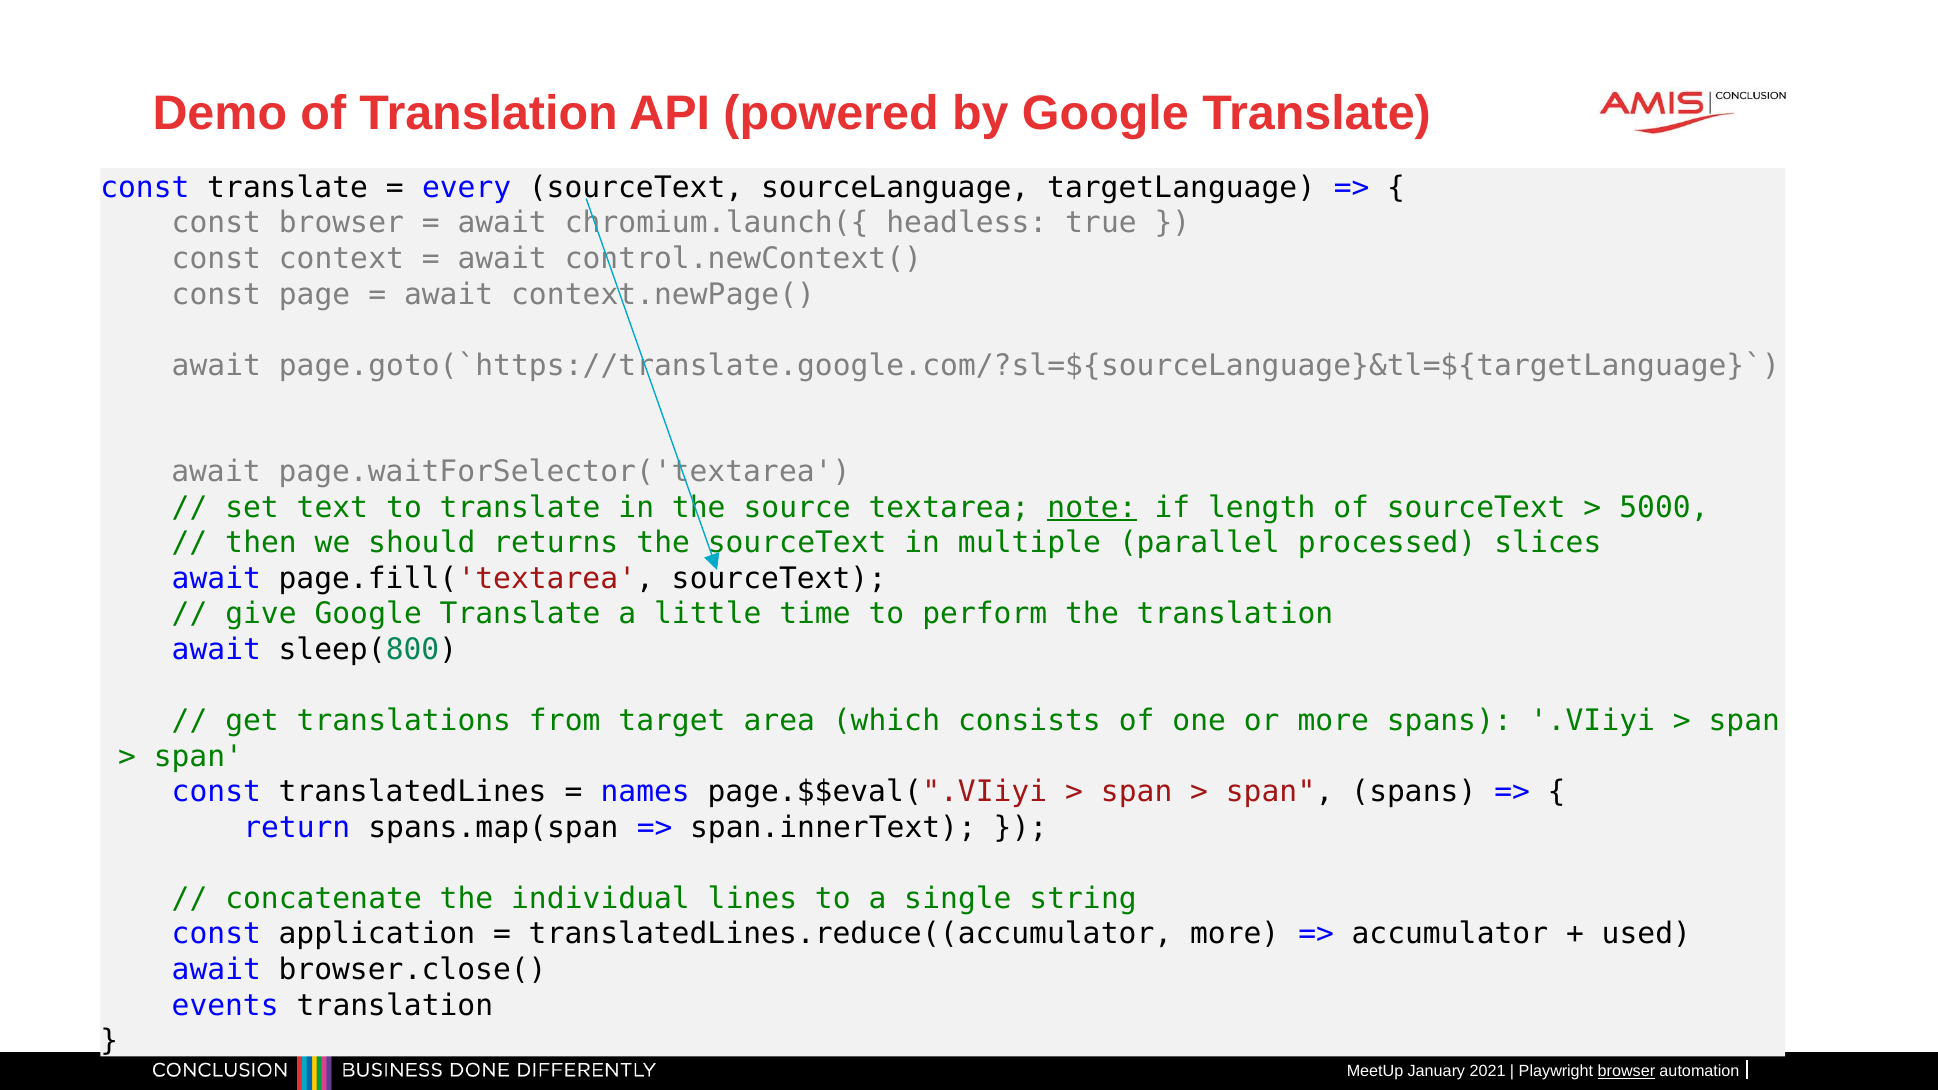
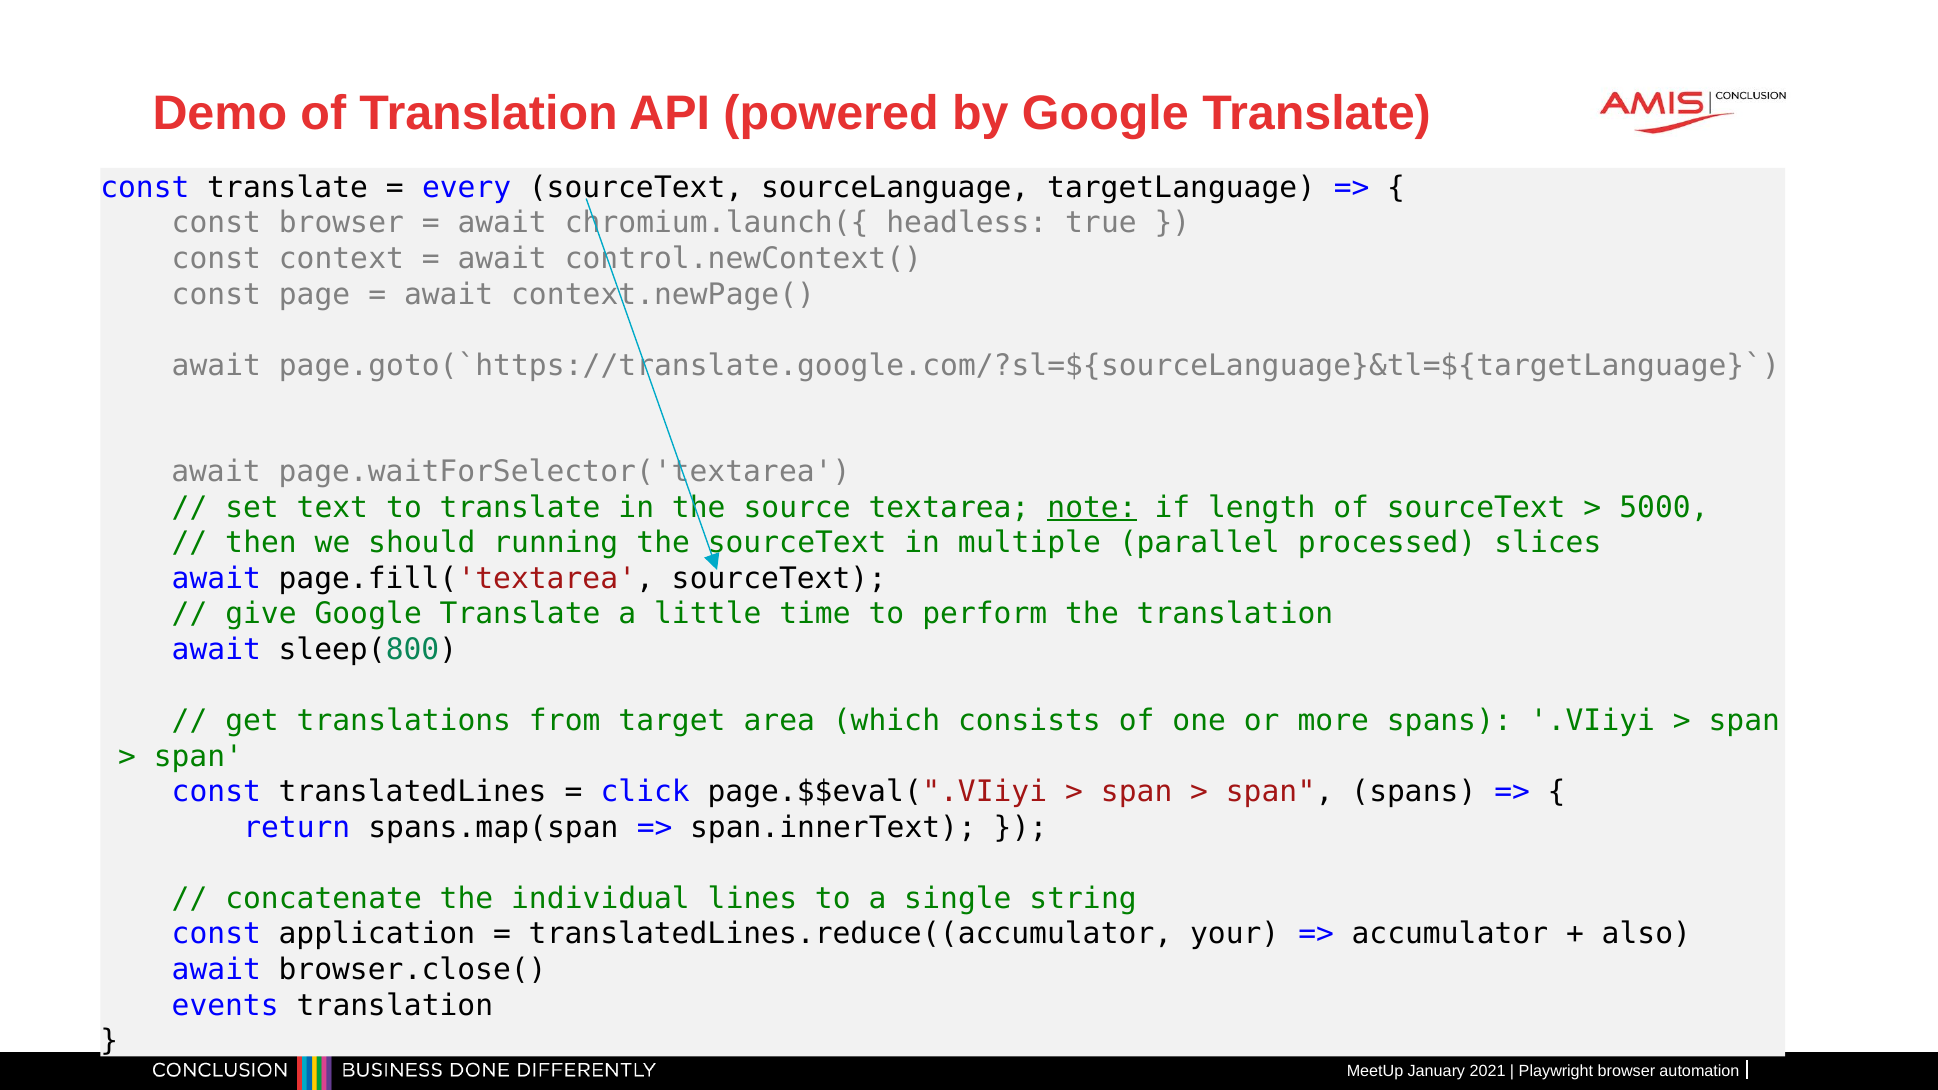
returns: returns -> running (556, 543)
names: names -> click (645, 792)
translatedLines.reduce((accumulator more: more -> your (1235, 934)
used: used -> also (1646, 934)
browser underline: present -> none (1626, 1071)
